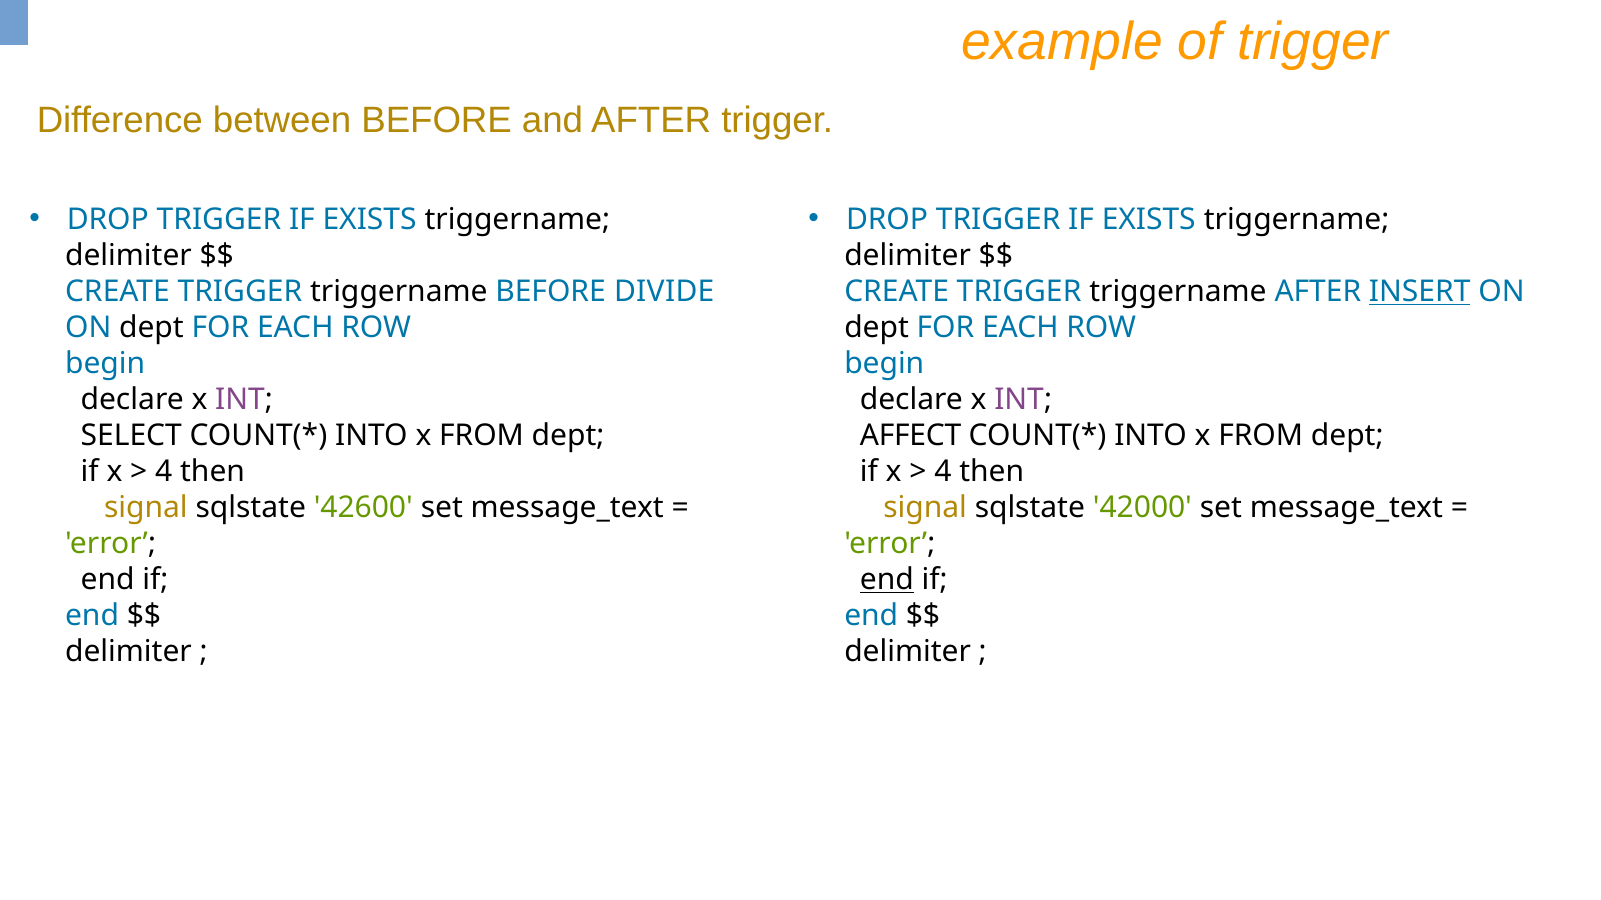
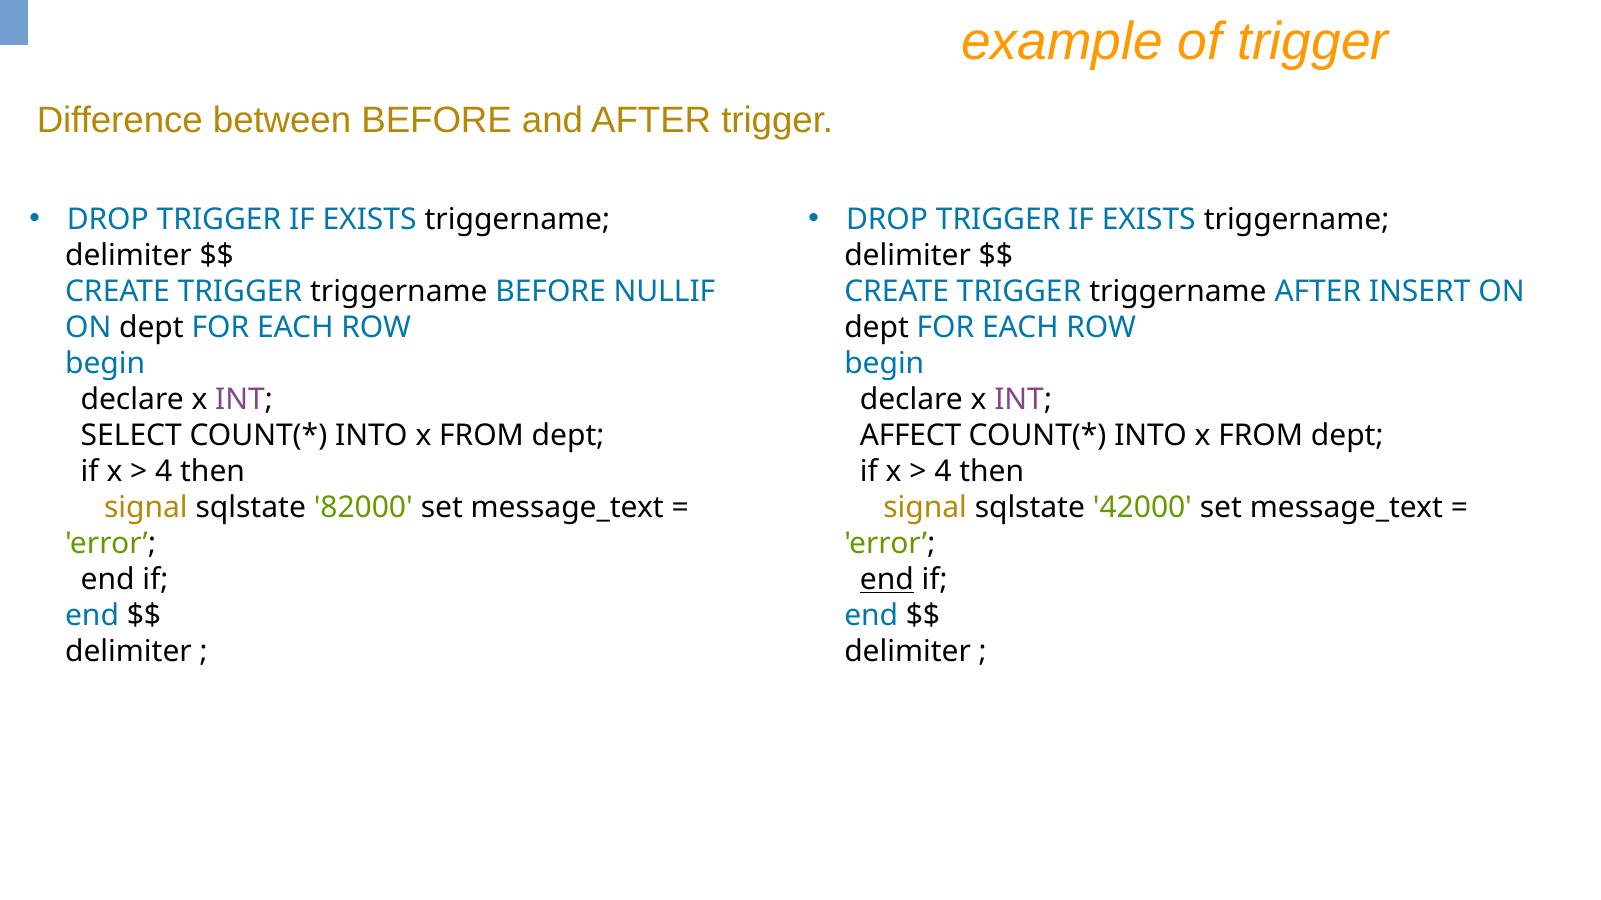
DIVIDE: DIVIDE -> NULLIF (664, 292)
INSERT underline: present -> none (1420, 292)
42600: 42600 -> 82000 (363, 508)
